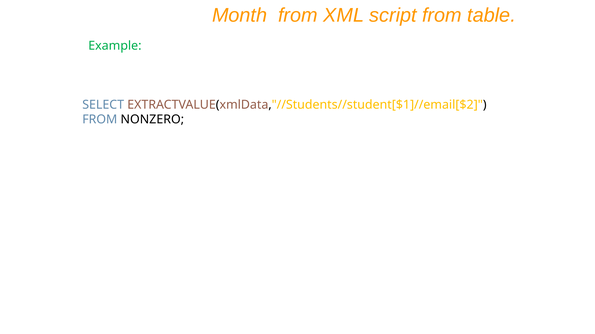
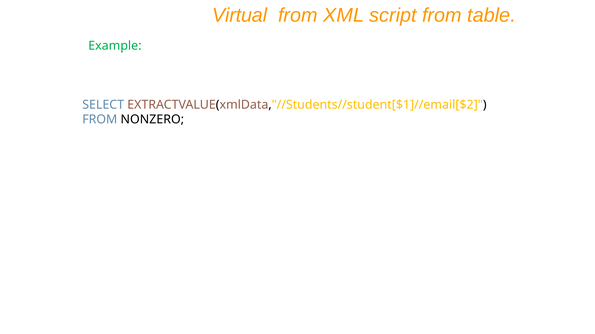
Month: Month -> Virtual (240, 15)
